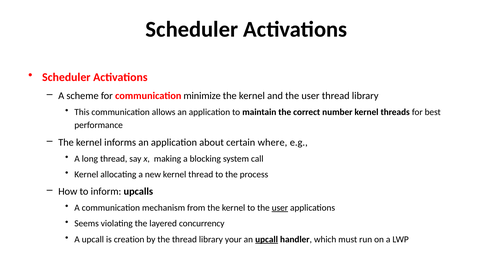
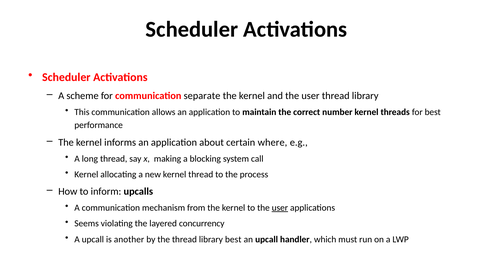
minimize: minimize -> separate (202, 96)
creation: creation -> another (129, 239)
library your: your -> best (233, 239)
upcall underline: present -> none (267, 239)
